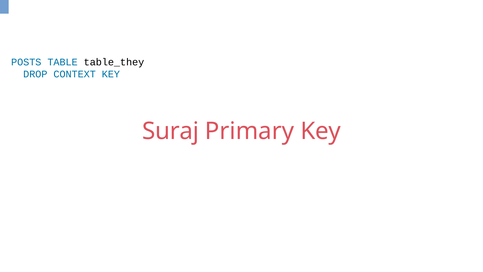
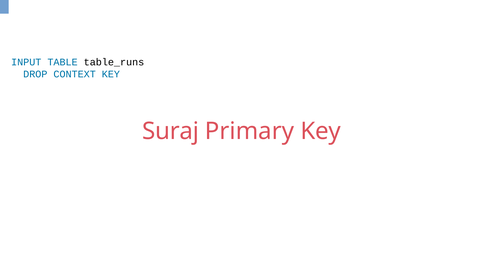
POSTS: POSTS -> INPUT (26, 62)
table_they: table_they -> table_runs (114, 62)
